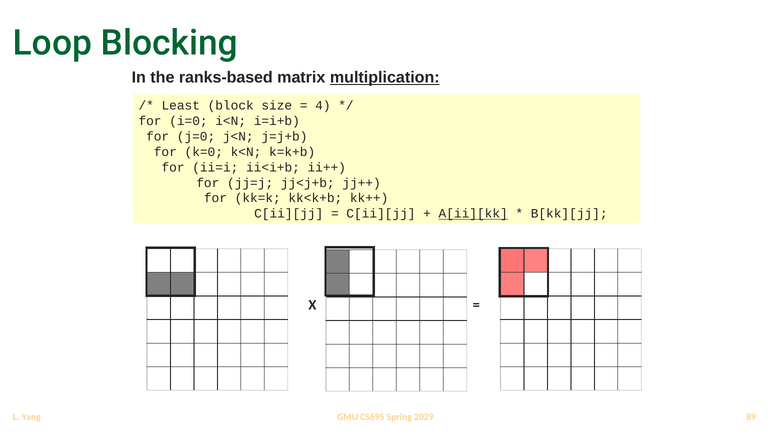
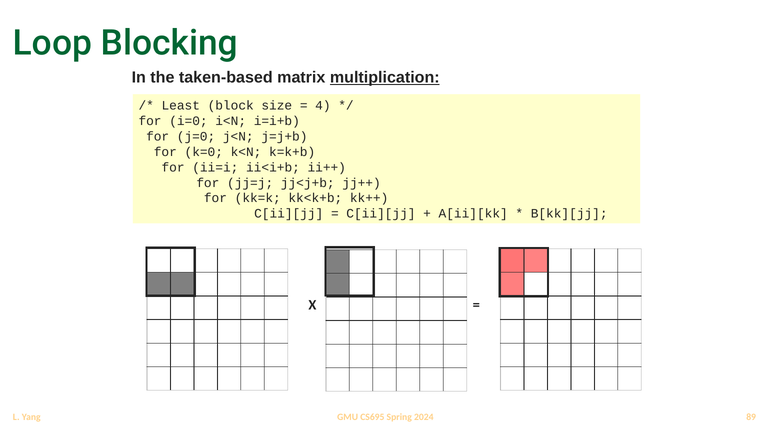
ranks-based: ranks-based -> taken-based (226, 77)
A[ii][kk underline: present -> none (473, 213)
2029: 2029 -> 2024 (424, 417)
